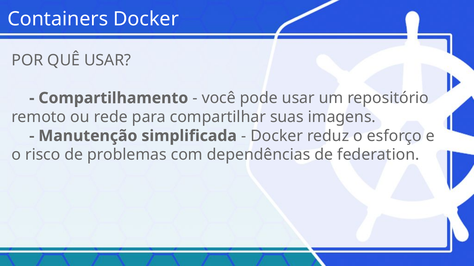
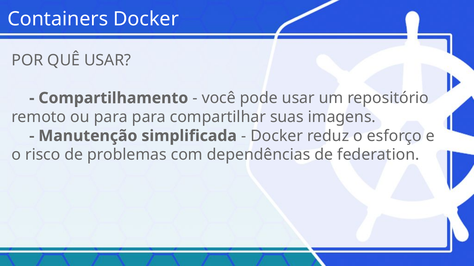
ou rede: rede -> para (111, 117)
